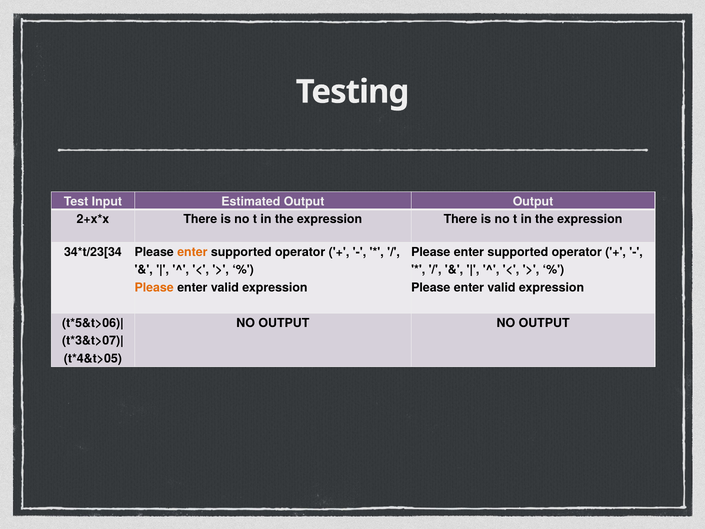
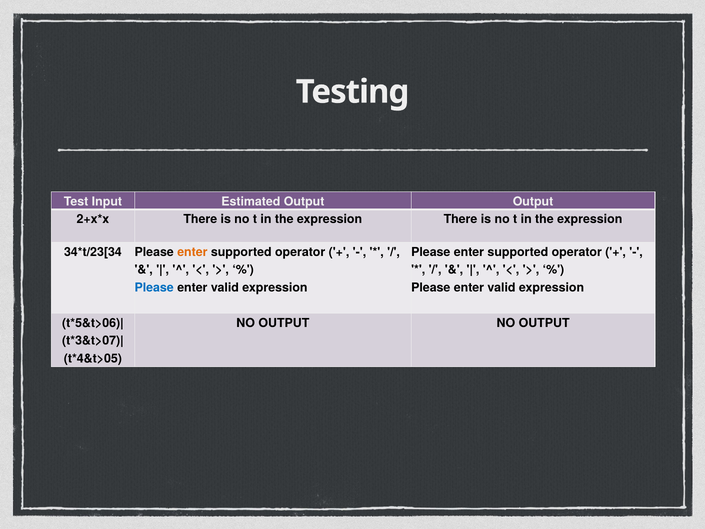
Please colour: orange -> blue (154, 287)
